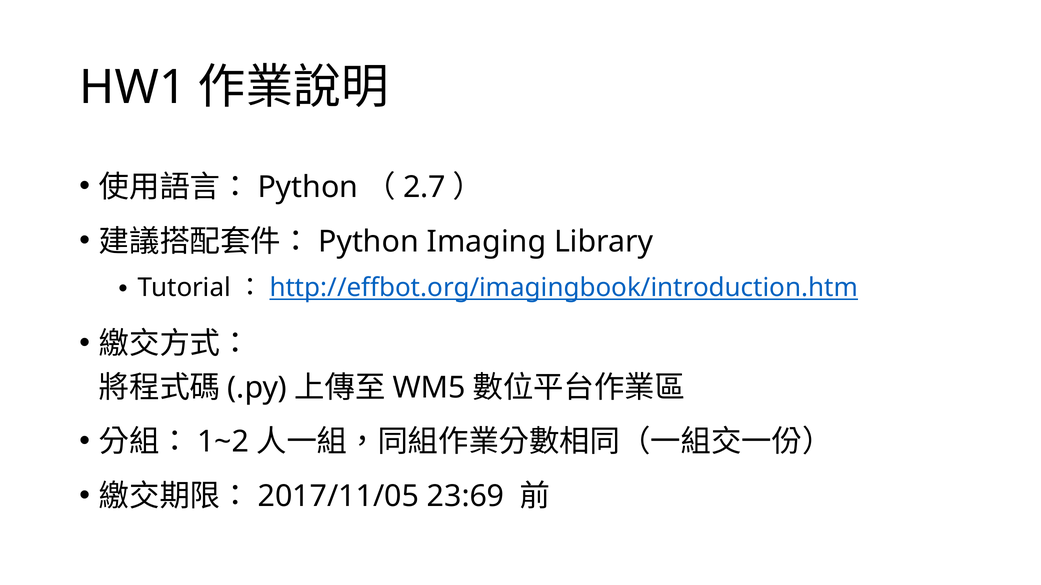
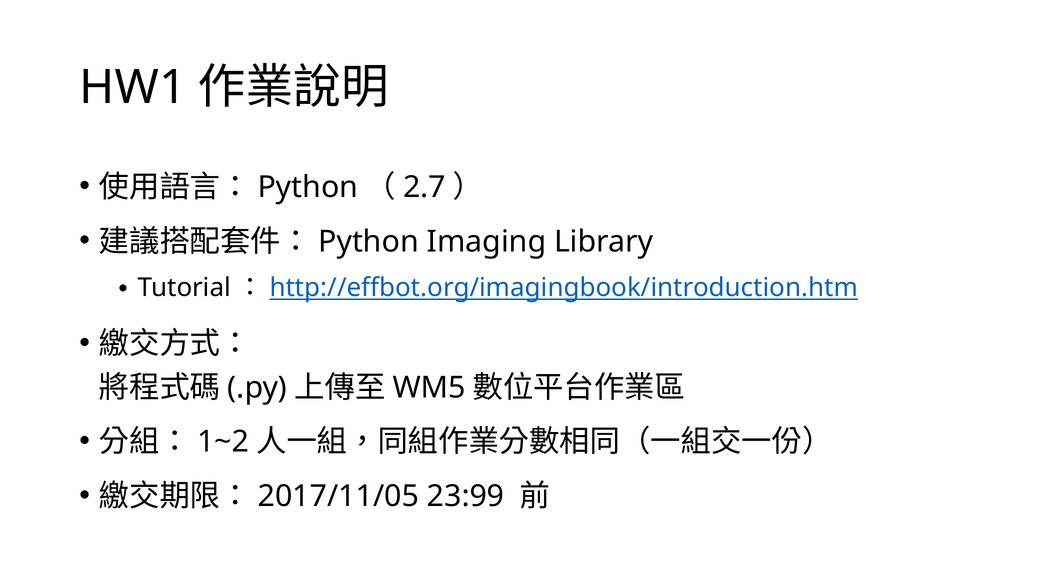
23:69: 23:69 -> 23:99 (466, 497)
